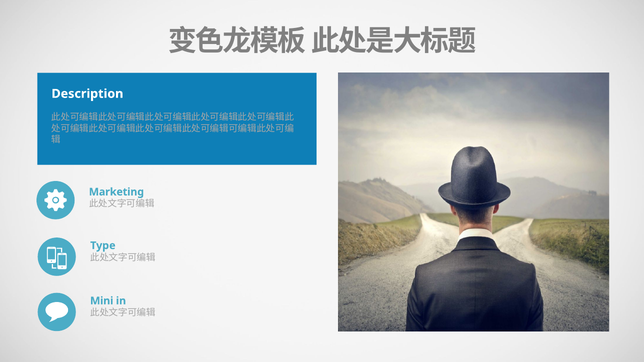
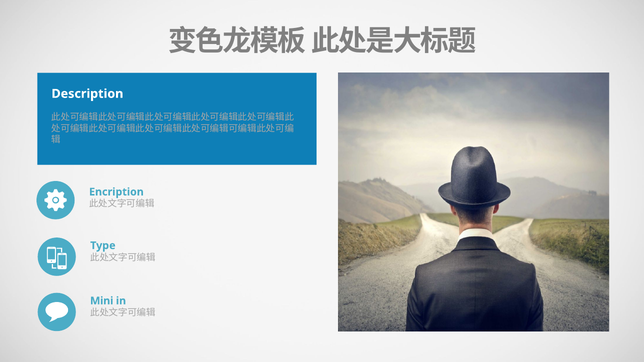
Marketing: Marketing -> Encription (116, 192)
